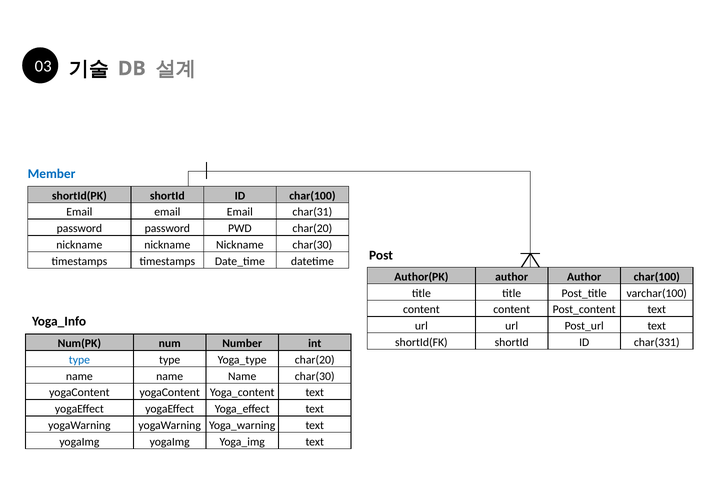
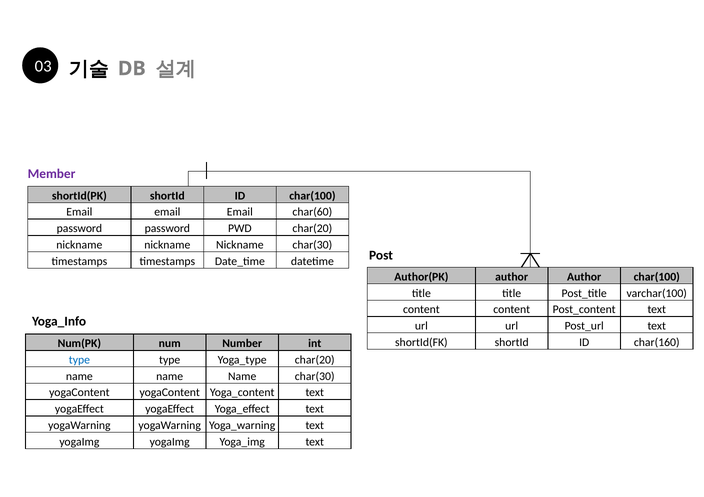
Member colour: blue -> purple (52, 174)
char(31: char(31 -> char(60 (312, 212)
char(331: char(331 -> char(160 (657, 343)
